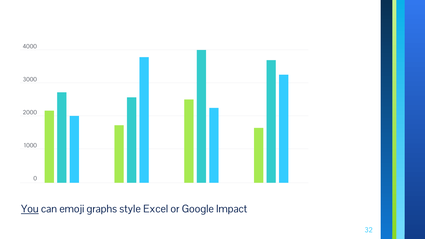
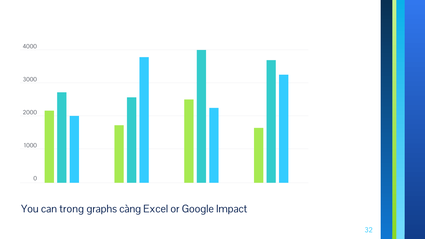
You underline: present -> none (30, 209)
emoji: emoji -> trong (72, 209)
style: style -> càng (130, 209)
